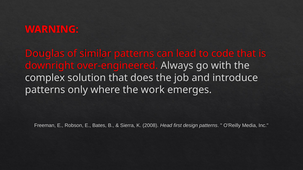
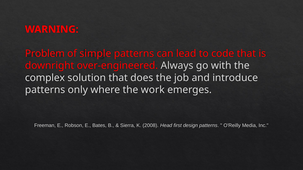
Douglas: Douglas -> Problem (45, 54)
similar: similar -> simple (95, 54)
